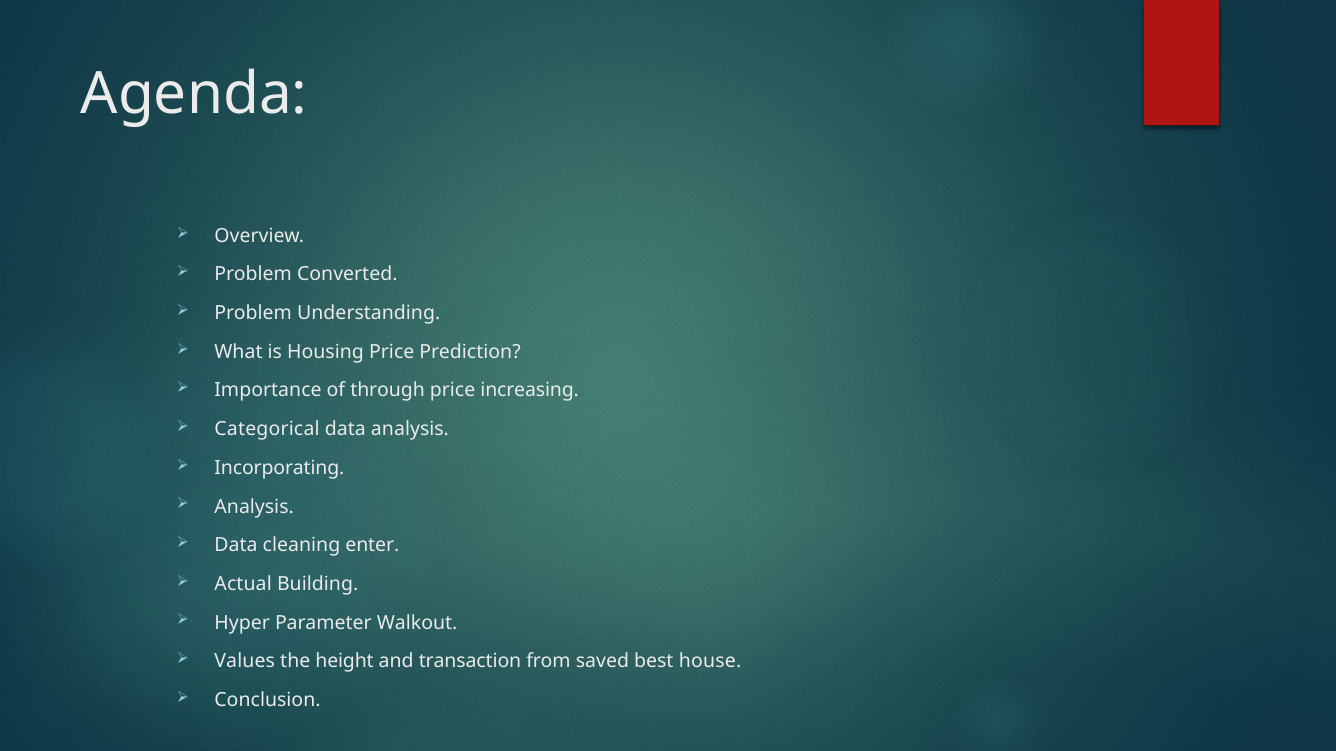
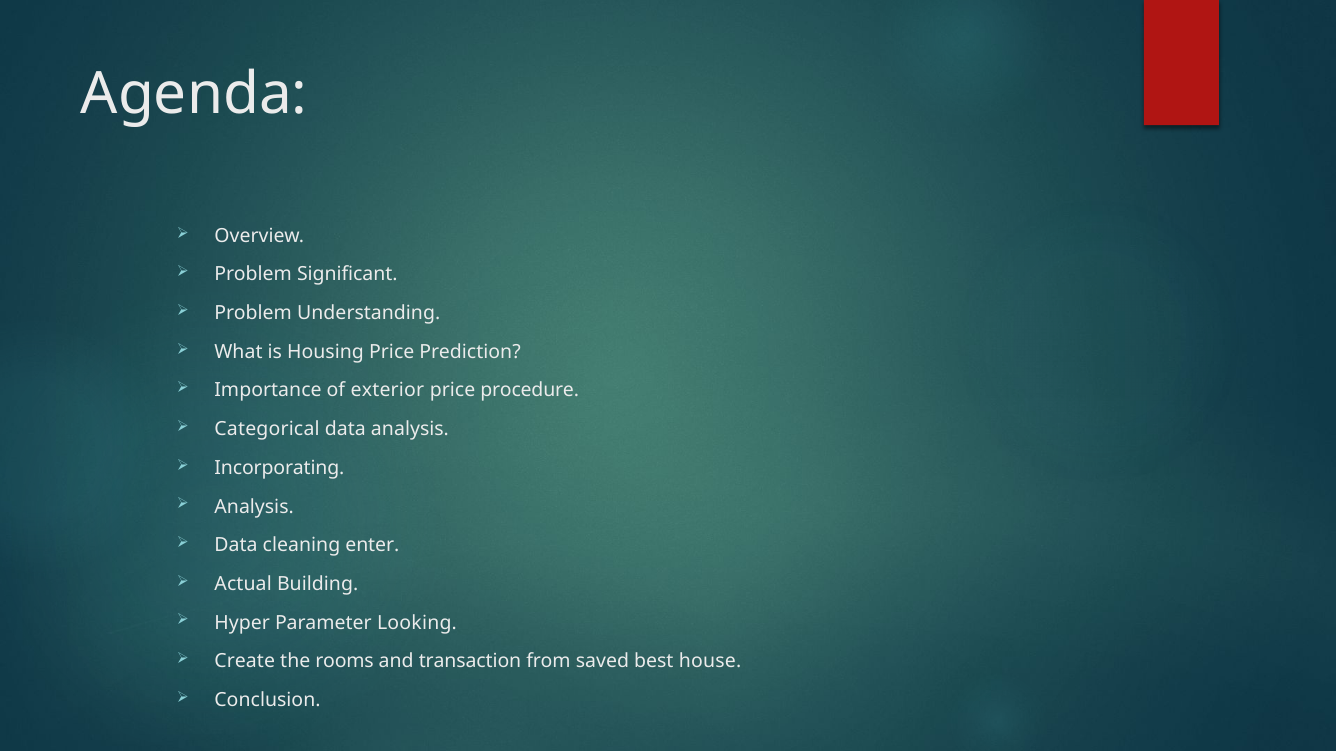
Converted: Converted -> Significant (347, 275)
through: through -> exterior (387, 391)
increasing: increasing -> procedure (530, 391)
Walkout: Walkout -> Looking (417, 623)
Values: Values -> Create (245, 662)
height: height -> rooms (345, 662)
